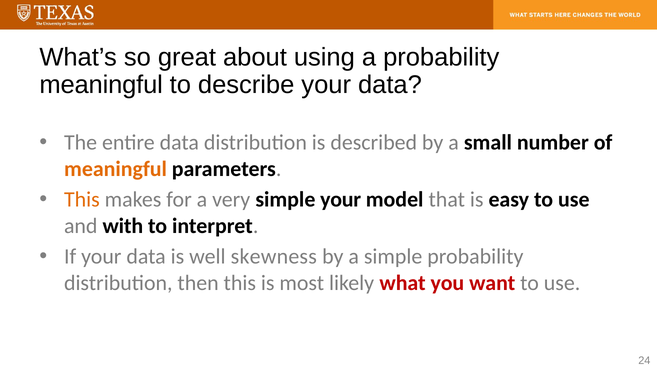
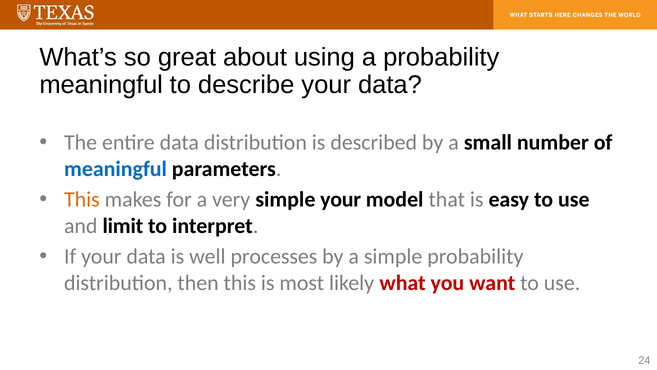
meaningful colour: orange -> blue (116, 169)
with: with -> limit (123, 226)
skewness: skewness -> processes (274, 256)
